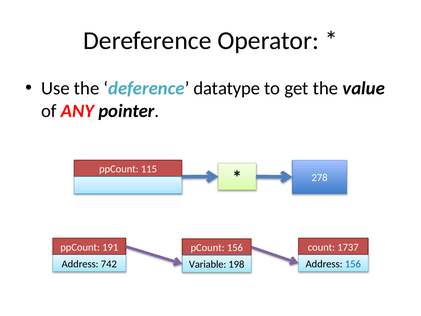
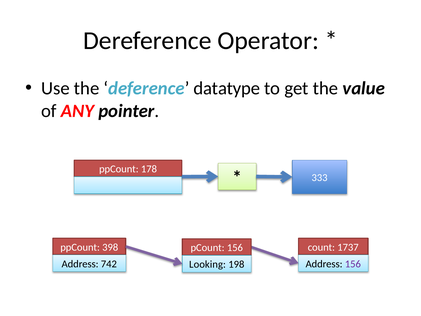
115: 115 -> 178 (149, 169)
278: 278 -> 333 (320, 177)
191: 191 -> 398 (110, 247)
156 colour: blue -> purple (353, 264)
Variable: Variable -> Looking (208, 264)
